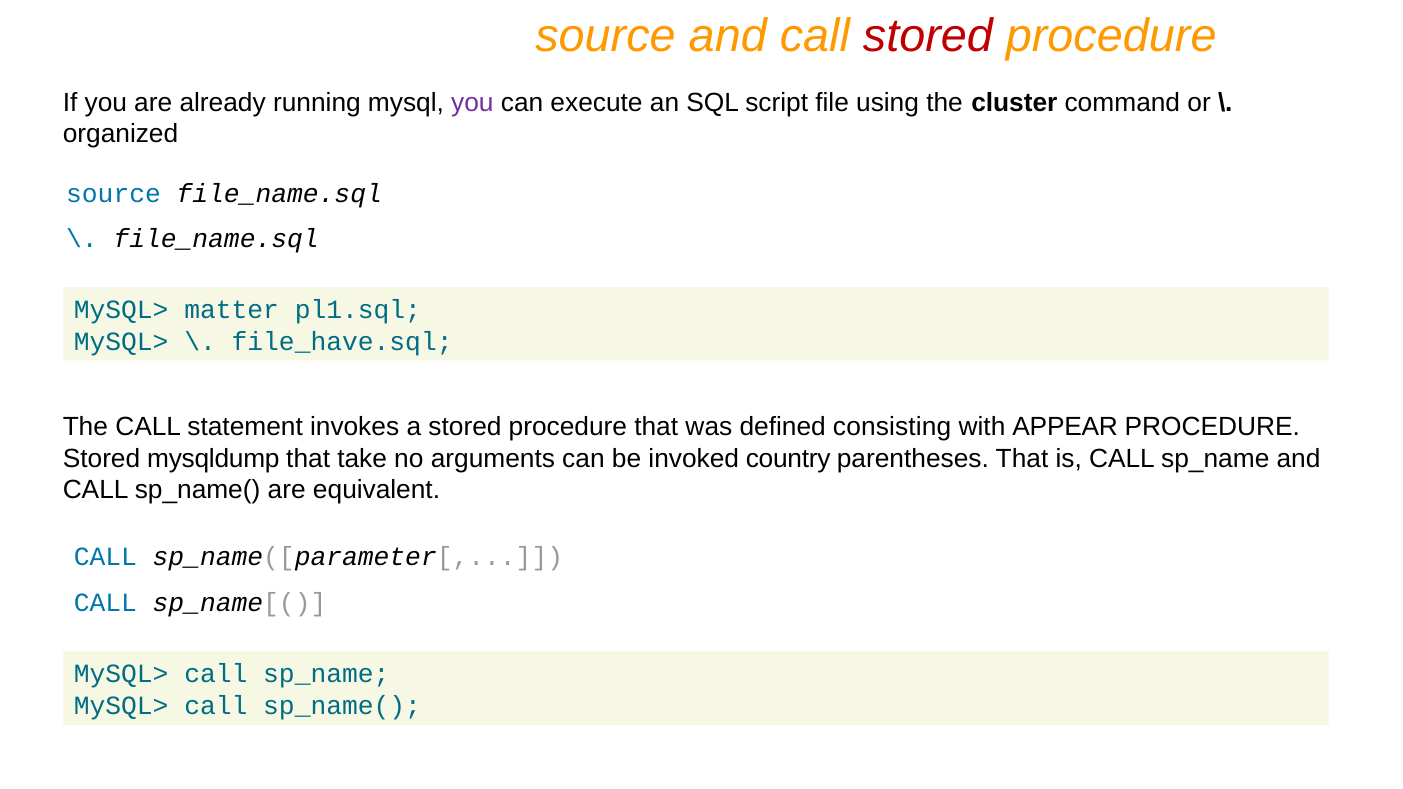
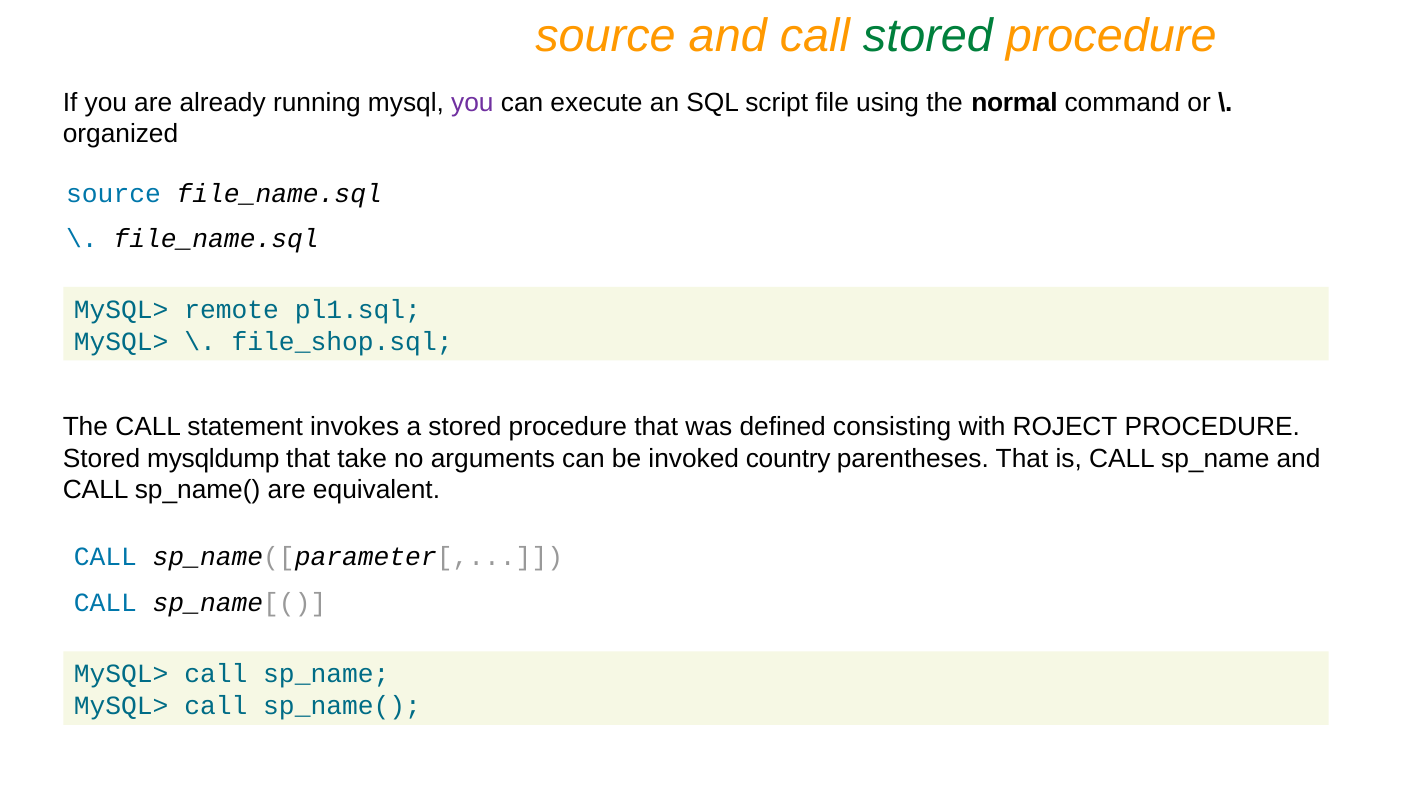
stored colour: red -> green (928, 37)
cluster: cluster -> normal (1014, 102)
matter: matter -> remote (232, 310)
file_have.sql: file_have.sql -> file_shop.sql (342, 341)
APPEAR: APPEAR -> ROJECT (1065, 427)
